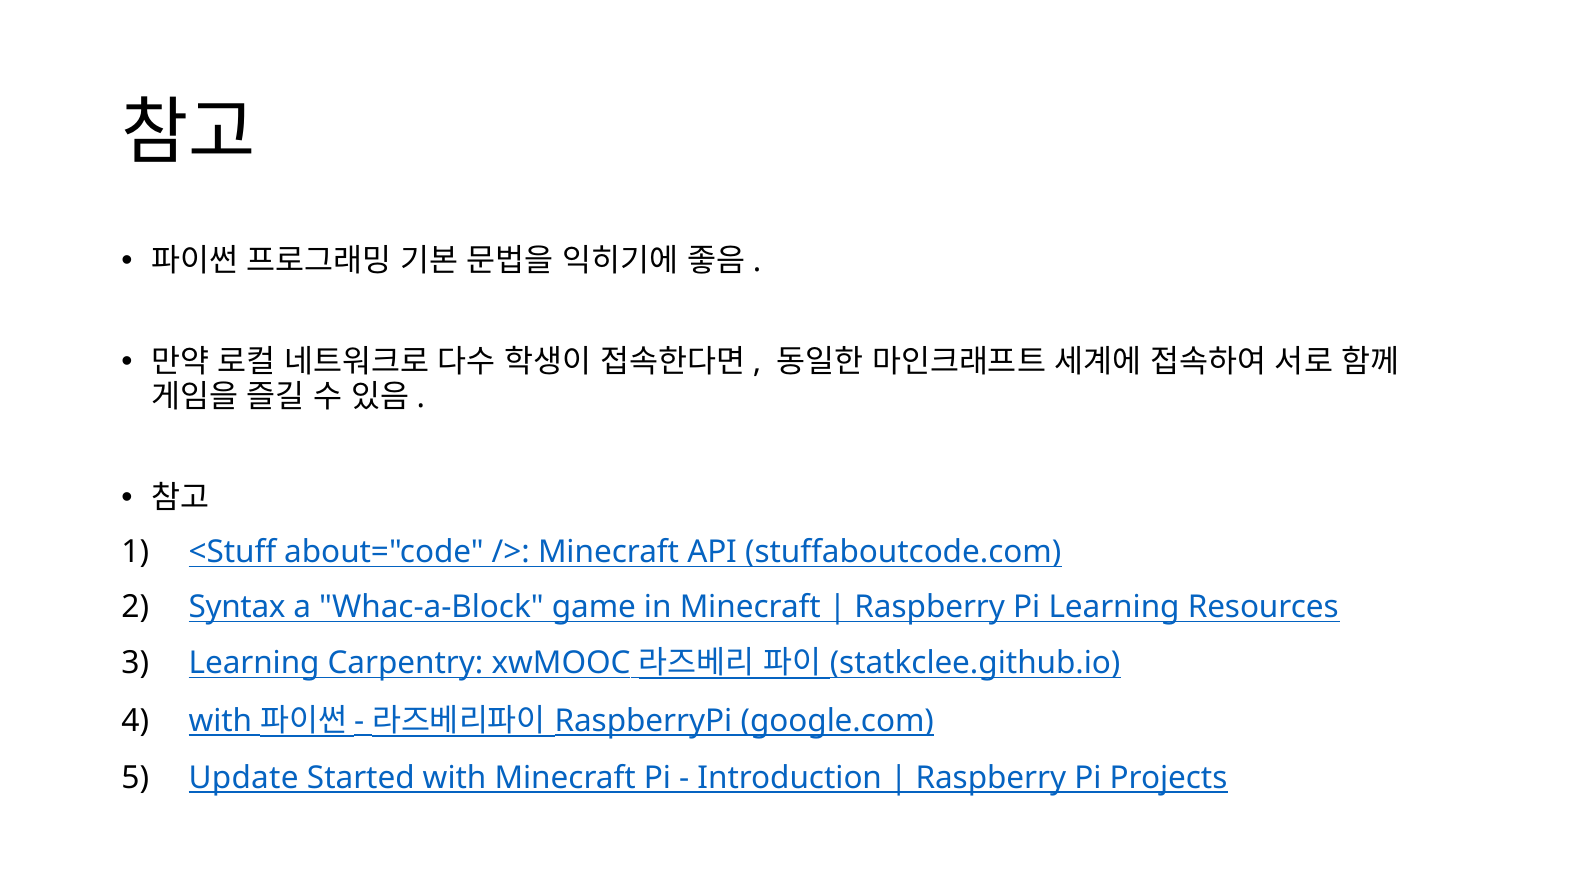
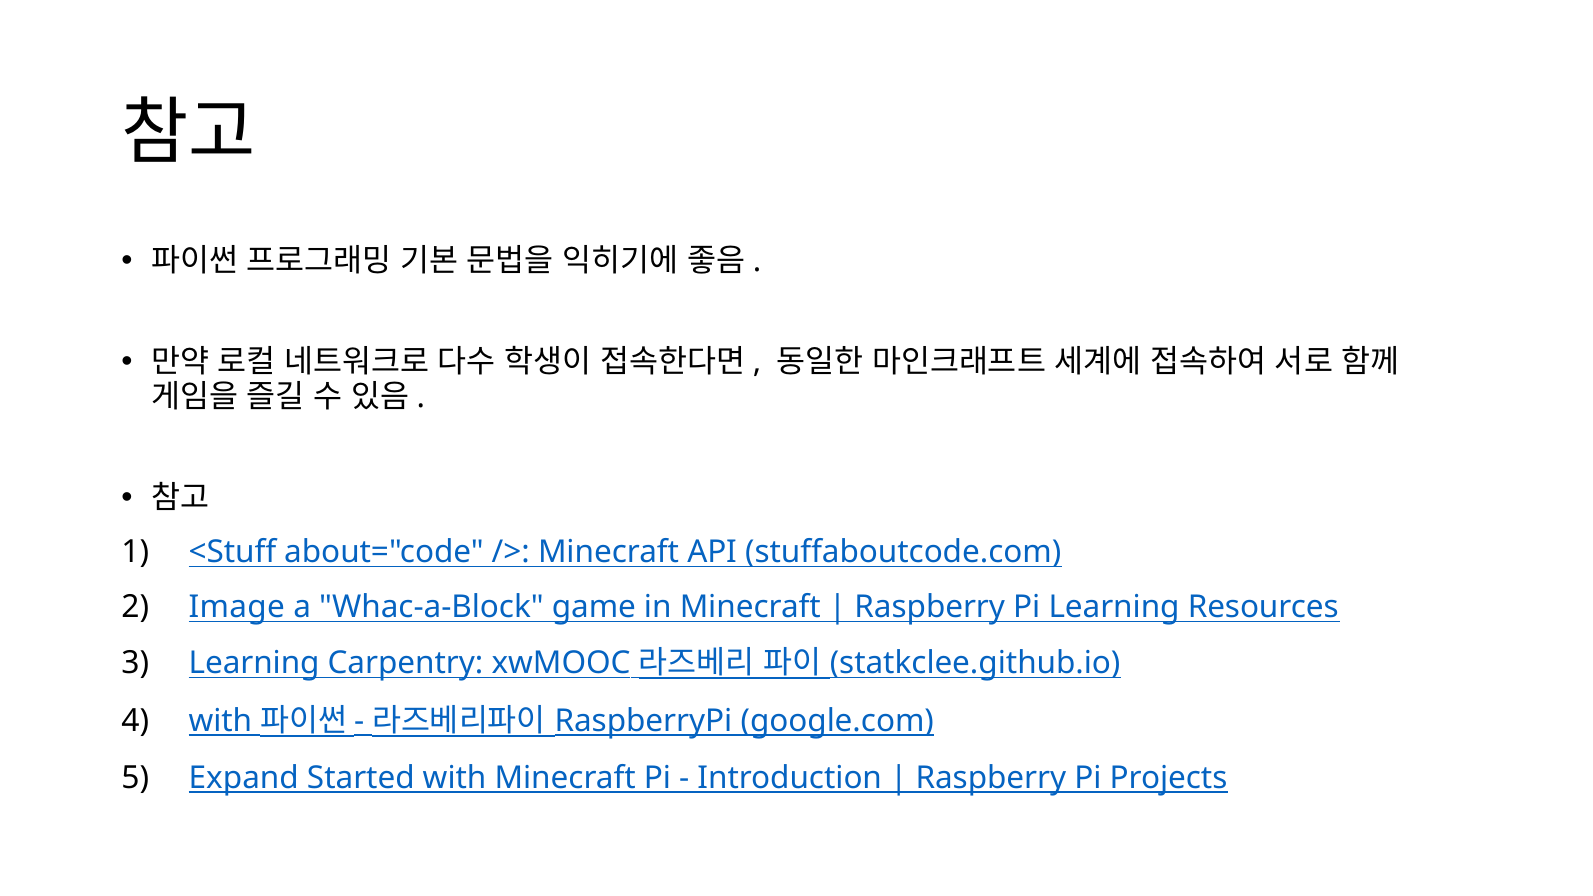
Syntax: Syntax -> Image (237, 607)
Update: Update -> Expand (244, 778)
